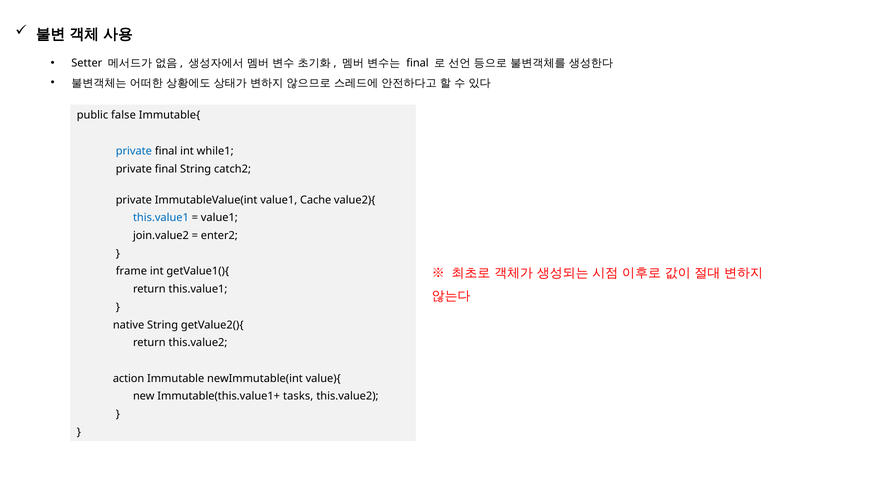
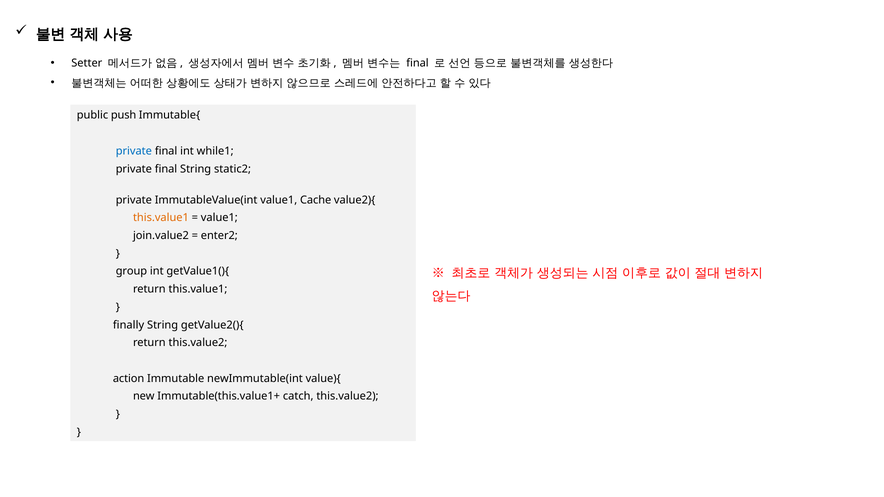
false: false -> push (124, 115)
catch2: catch2 -> static2 (233, 169)
this.value1 colour: blue -> orange (161, 218)
frame: frame -> group (131, 271)
native: native -> finally (129, 325)
tasks: tasks -> catch (298, 396)
